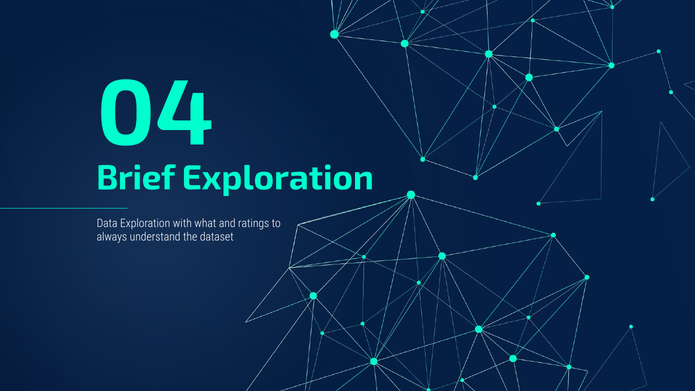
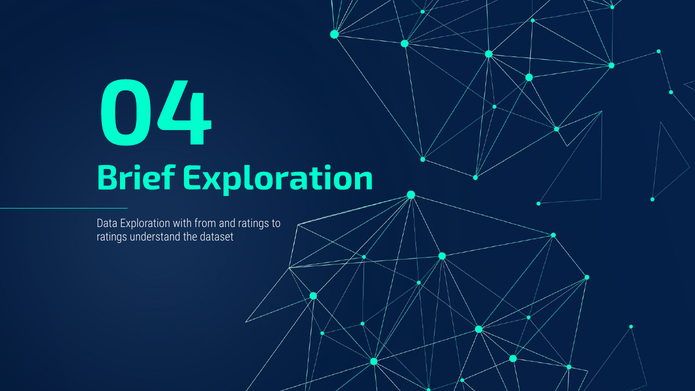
what: what -> from (205, 223)
always: always -> ratings (112, 237)
